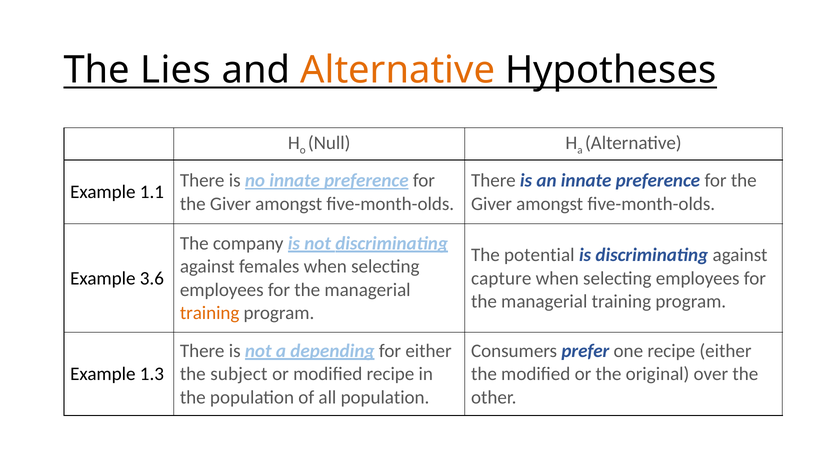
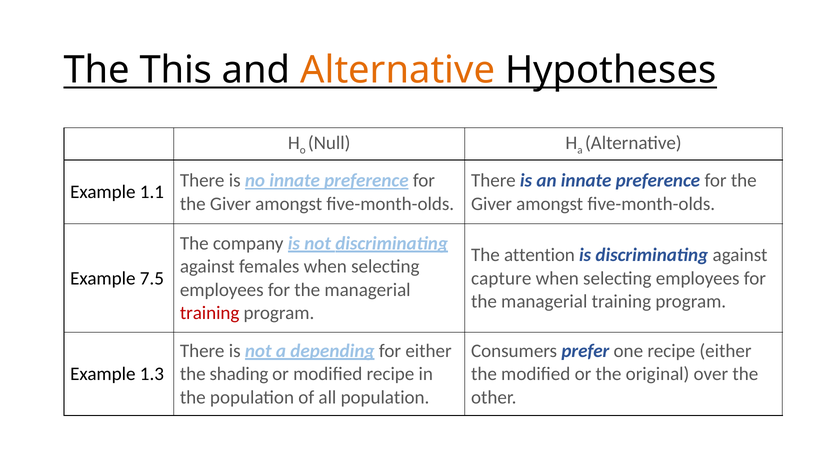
Lies: Lies -> This (176, 70)
potential: potential -> attention (539, 255)
3.6: 3.6 -> 7.5 (152, 278)
training colour: orange -> red (210, 313)
subject: subject -> shading (239, 374)
